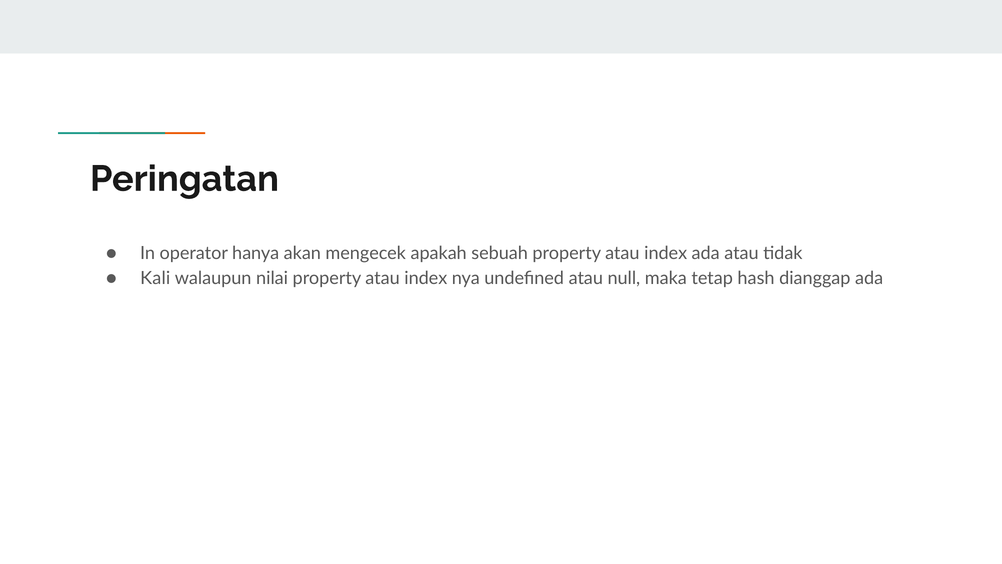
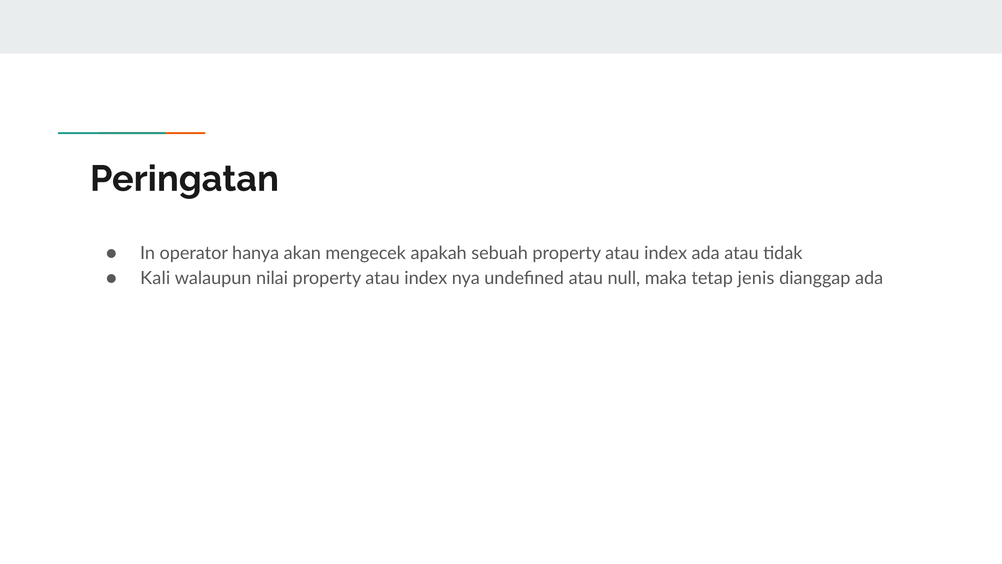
hash: hash -> jenis (756, 278)
